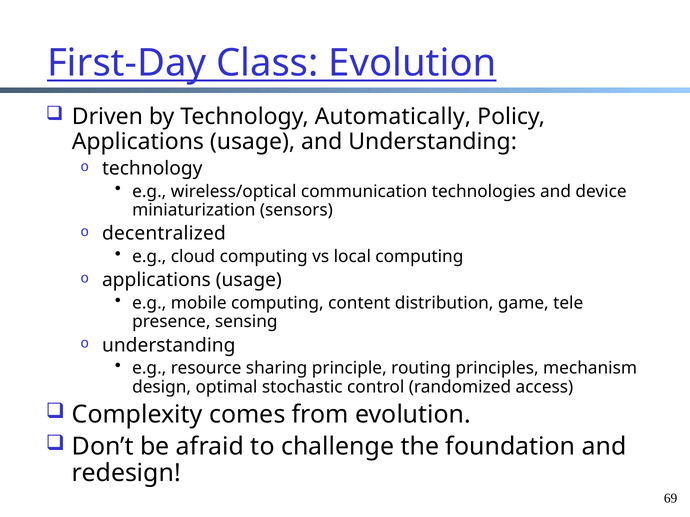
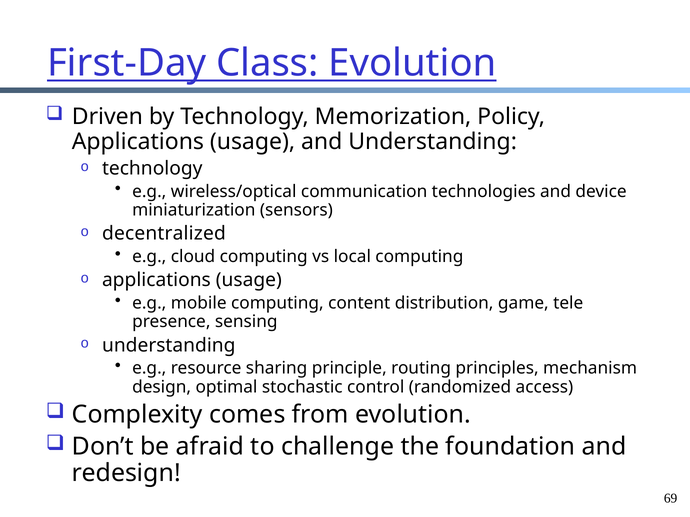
Automatically: Automatically -> Memorization (393, 117)
